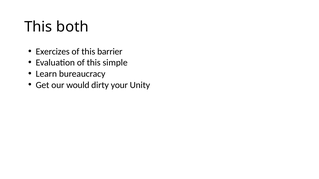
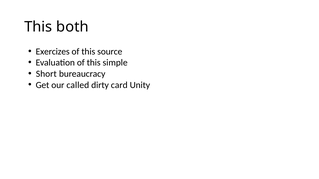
barrier: barrier -> source (110, 52)
Learn: Learn -> Short (46, 74)
would: would -> called (78, 85)
your: your -> card (119, 85)
